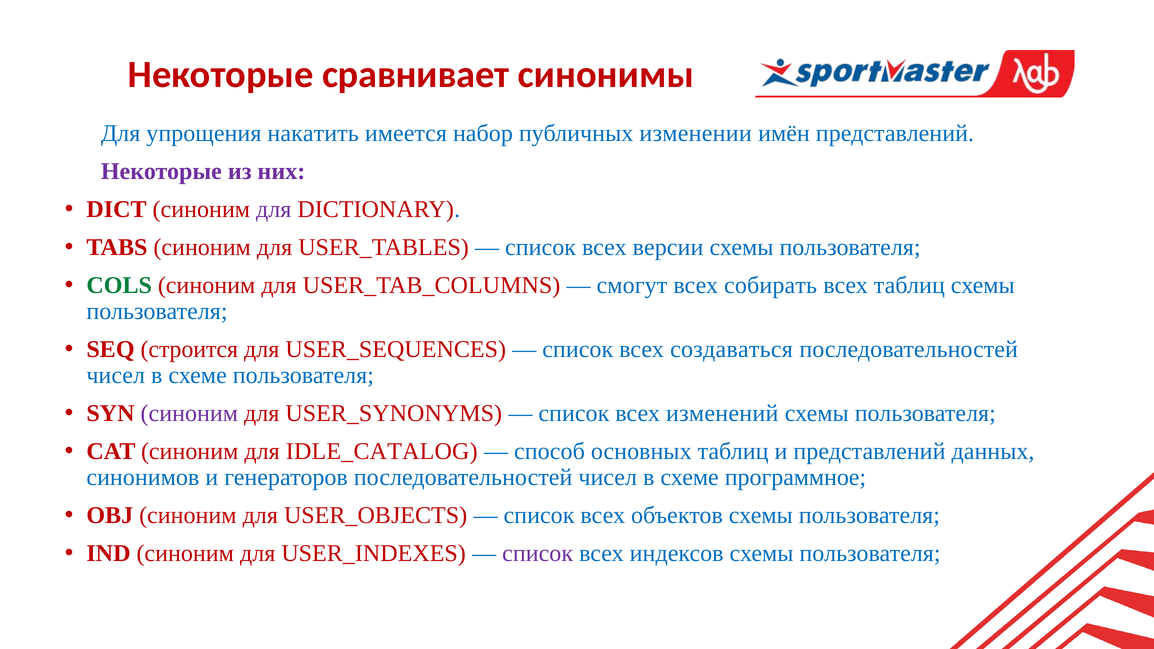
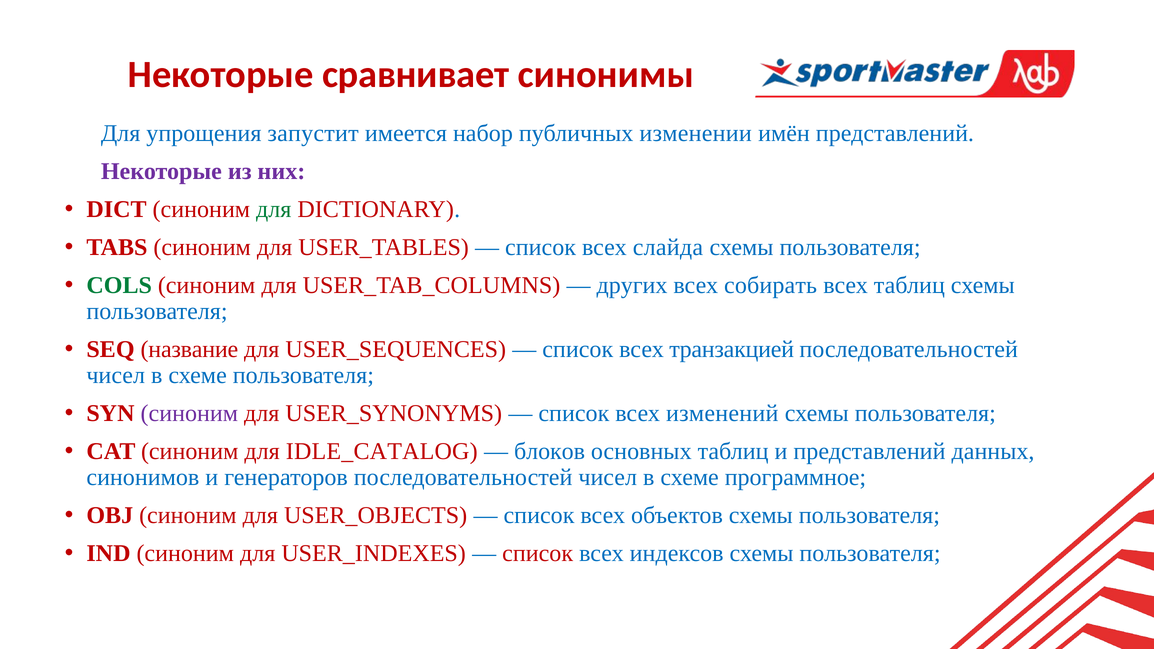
накатить: накатить -> запустит (313, 133)
для colour: purple -> green (274, 209)
версии: версии -> слайда (668, 247)
смогут: смогут -> других (632, 285)
строится: строится -> название (189, 350)
создаваться: создаваться -> транзакцией (732, 350)
способ: способ -> блоков (550, 452)
список colour: purple -> red (538, 554)
